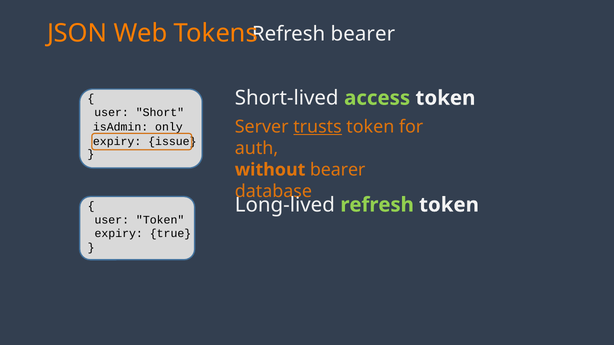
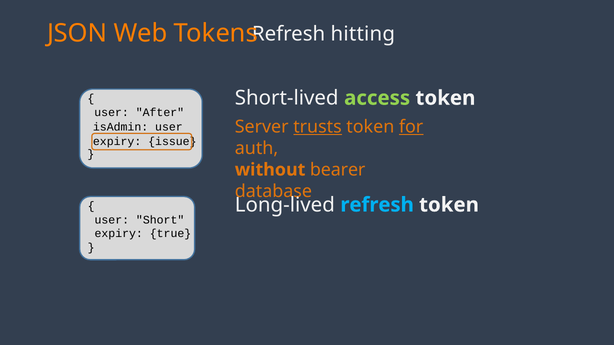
Refresh bearer: bearer -> hitting (363, 34)
Short: Short -> After (160, 112)
for underline: none -> present (411, 127)
isAdmin only: only -> user (169, 127)
refresh colour: light green -> light blue (377, 205)
user Token: Token -> Short (160, 220)
